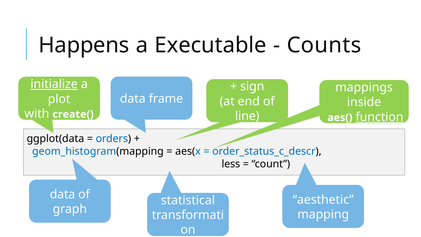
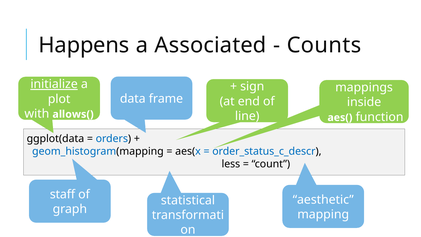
Executable: Executable -> Associated (210, 45)
create(: create( -> allows( (73, 114)
function underline: present -> none (380, 117)
data: data -> staff (63, 194)
